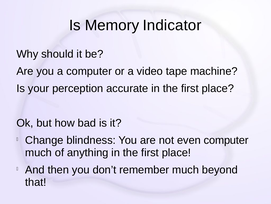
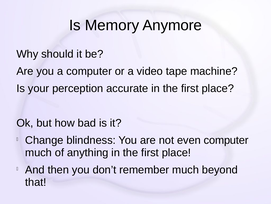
Indicator: Indicator -> Anymore (172, 25)
